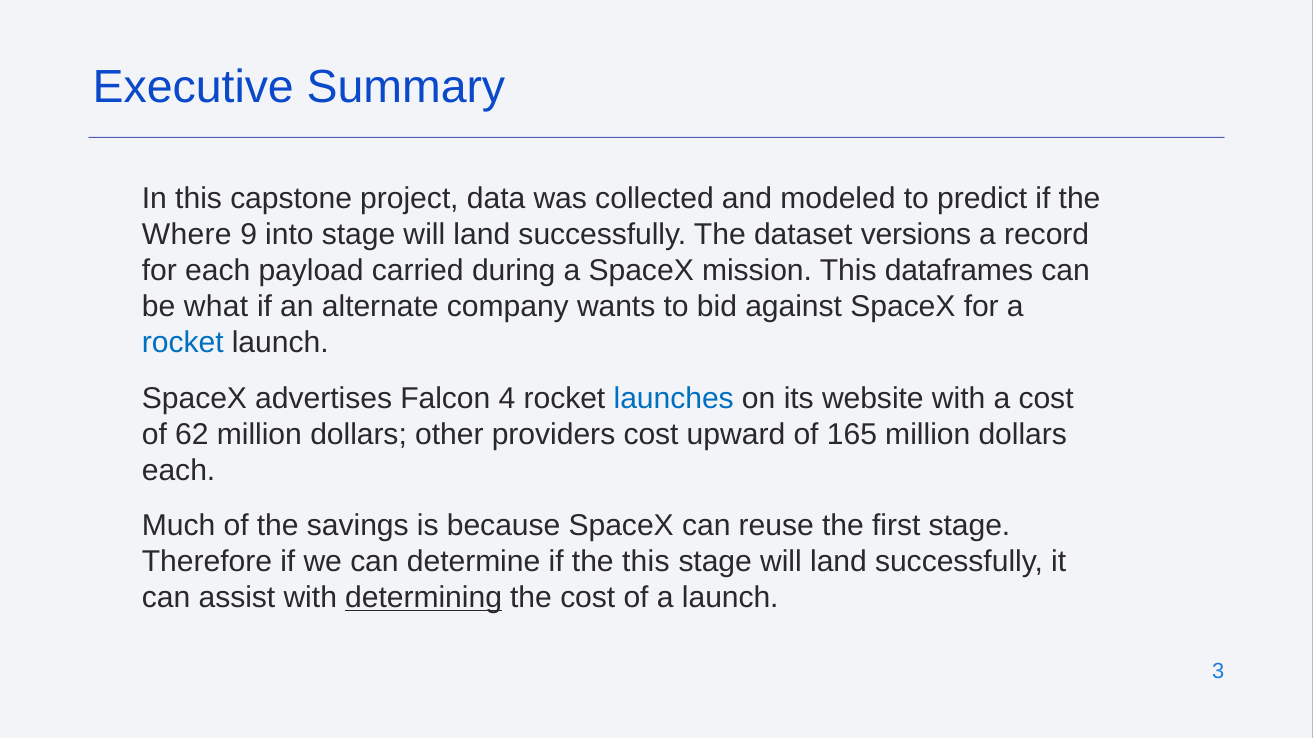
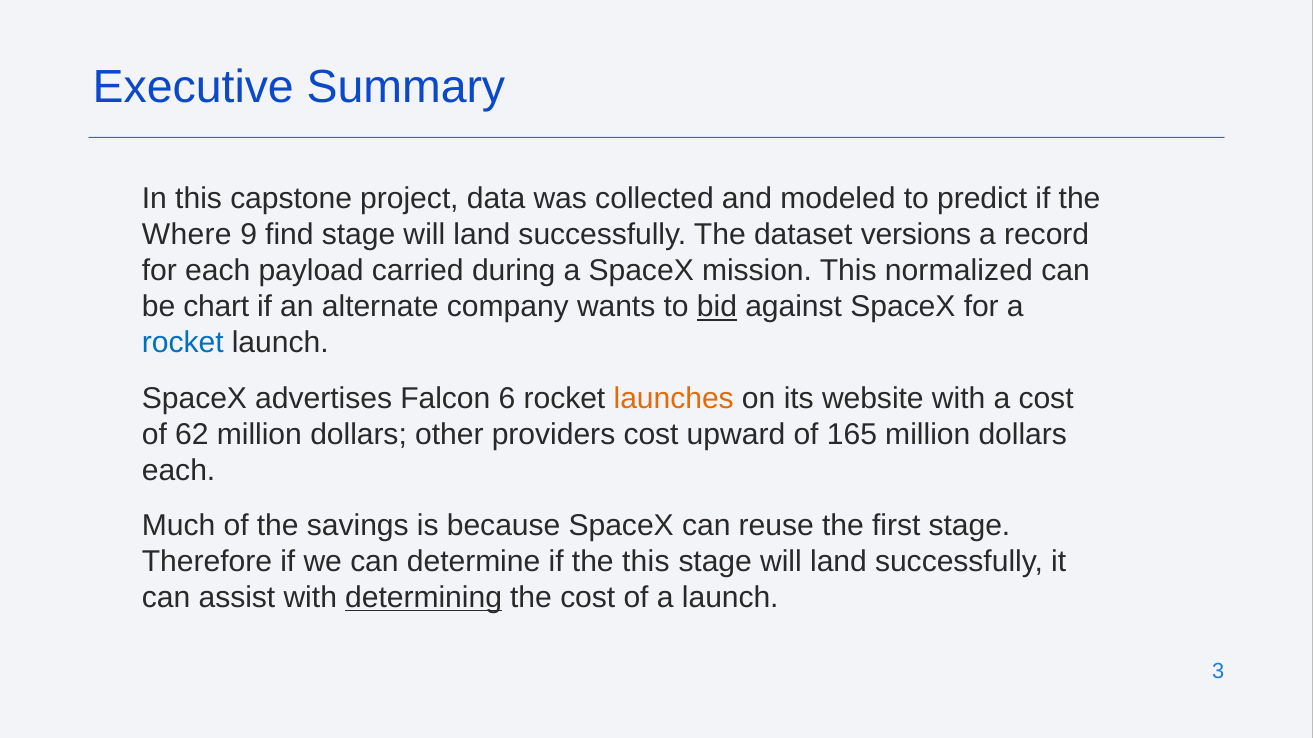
into: into -> find (289, 235)
dataframes: dataframes -> normalized (959, 271)
what: what -> chart (216, 307)
bid underline: none -> present (717, 307)
4: 4 -> 6 (507, 398)
launches colour: blue -> orange (674, 398)
